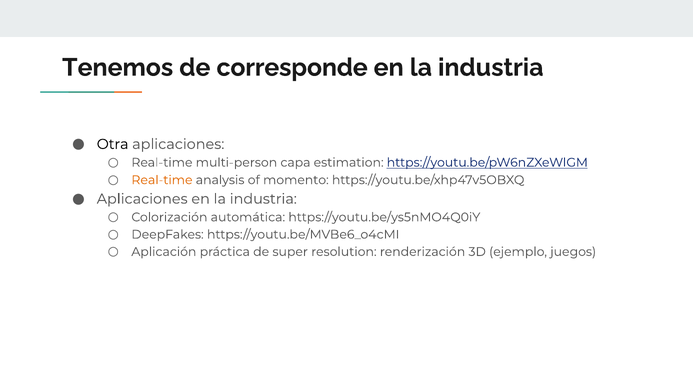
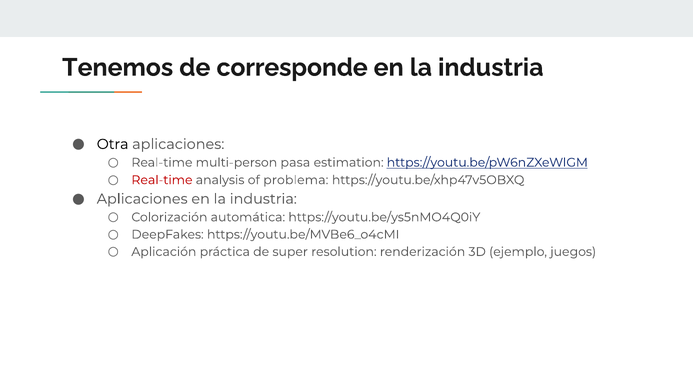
capa: capa -> pasa (295, 162)
Real-time colour: orange -> red (162, 180)
momento: momento -> problema (296, 180)
